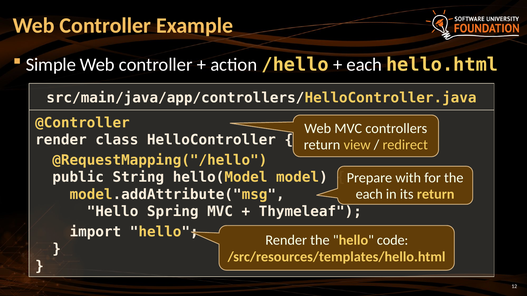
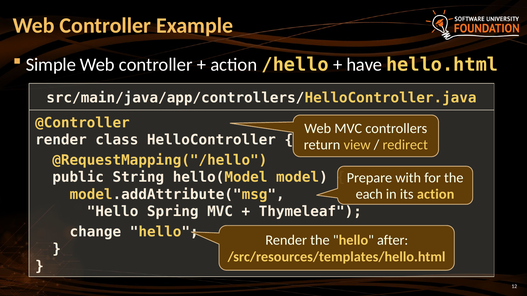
each: each -> have (364, 65)
its return: return -> action (436, 194)
import: import -> change (95, 232)
code: code -> after (393, 241)
